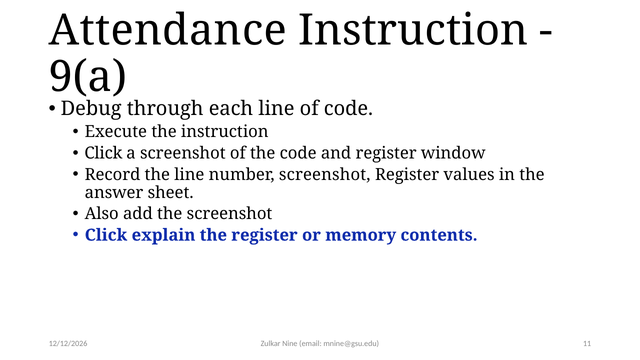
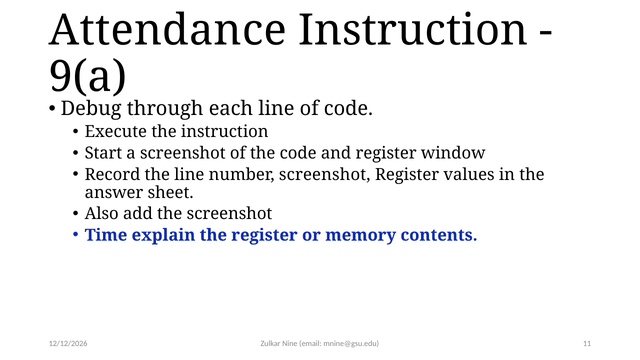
Click: Click -> Start (103, 153)
Click: Click -> Time (106, 235)
